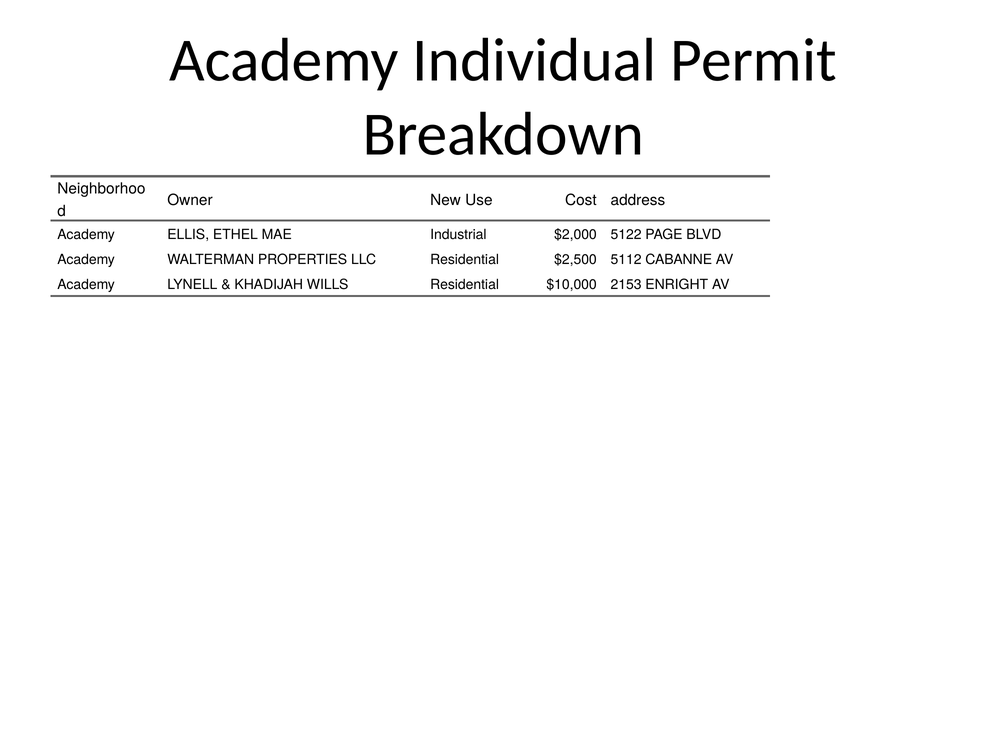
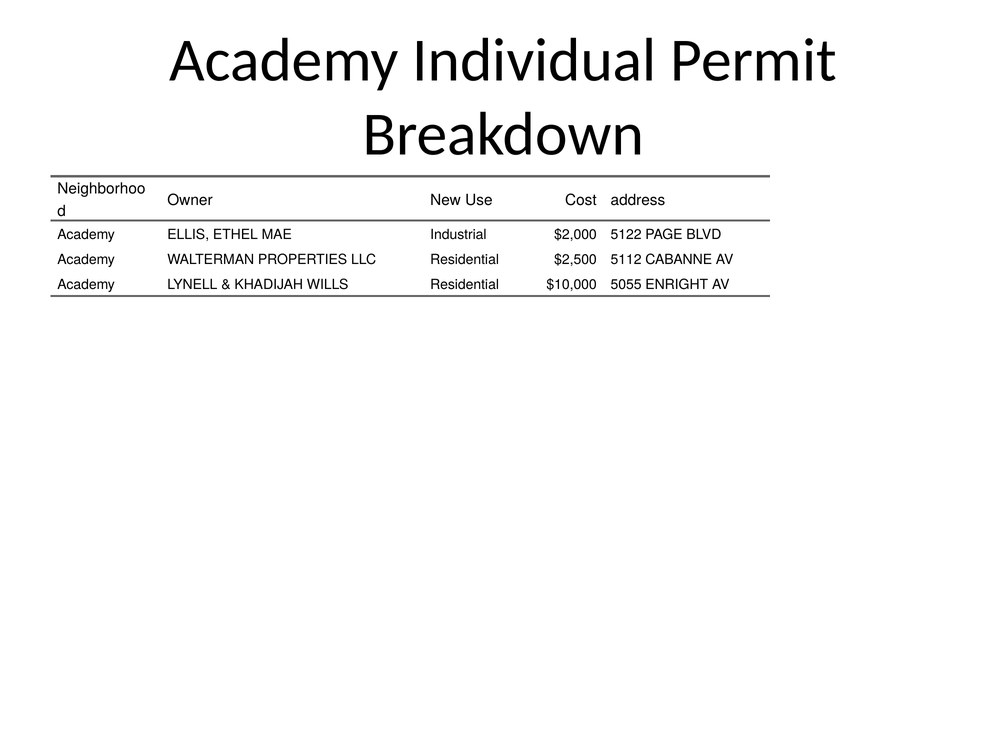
2153: 2153 -> 5055 (626, 285)
